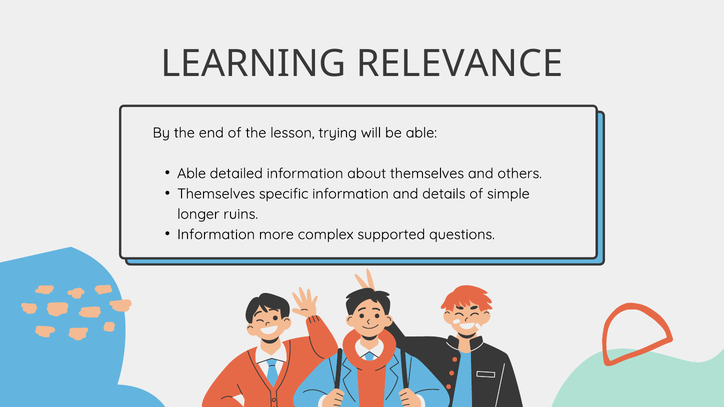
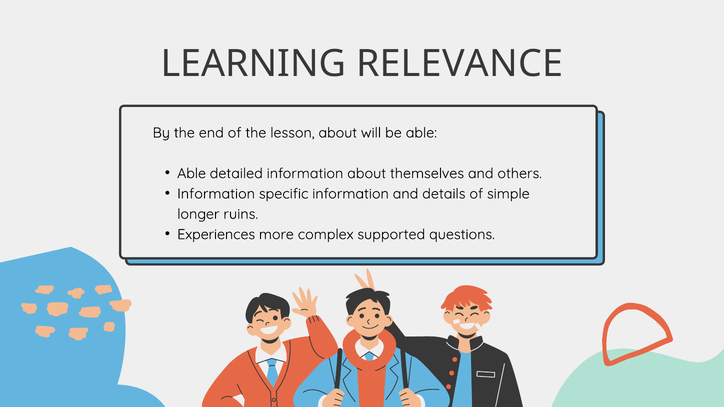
lesson trying: trying -> about (338, 133)
Themselves: Themselves -> Information (216, 194)
Information: Information -> Experiences (216, 235)
